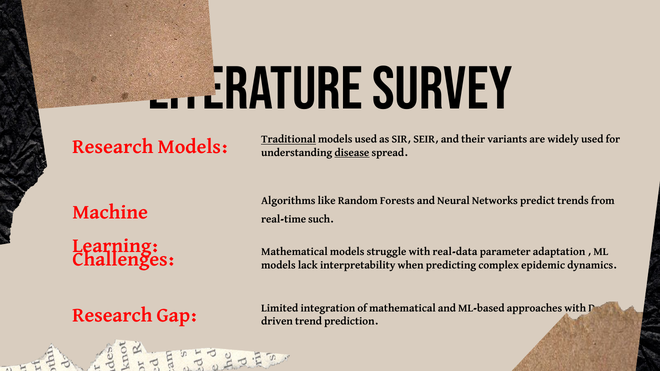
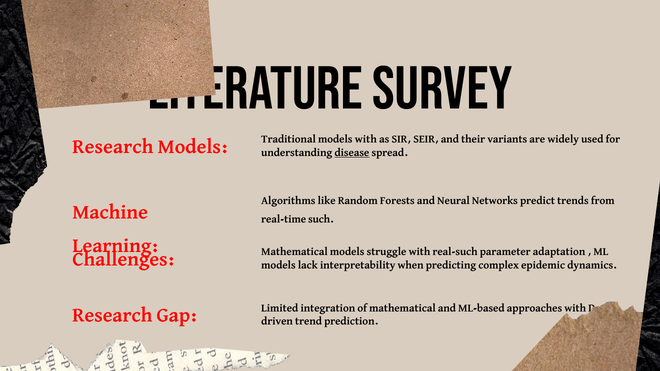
Traditional underline: present -> none (289, 139)
models used: used -> with (366, 139)
real-data: real-data -> real-such (455, 252)
